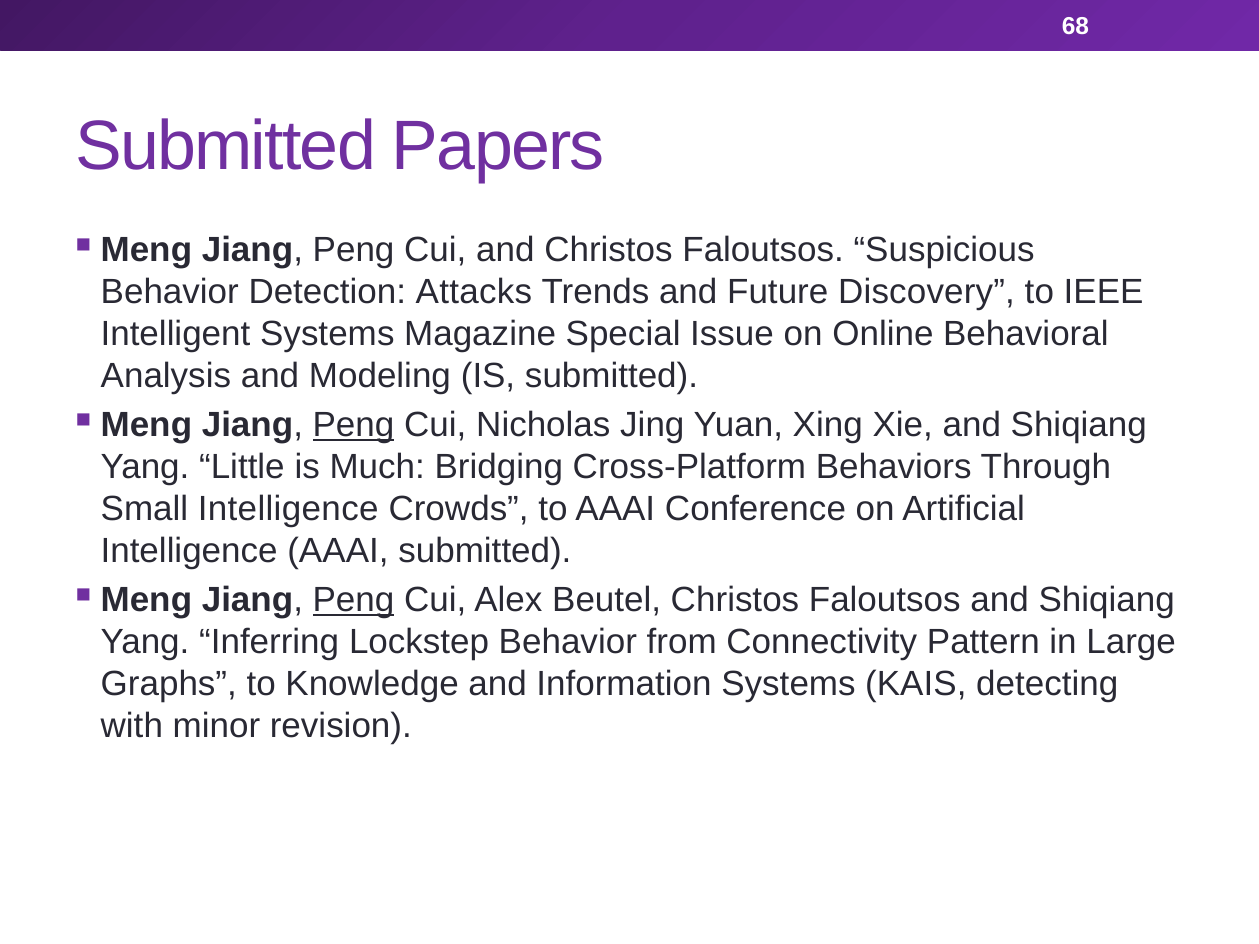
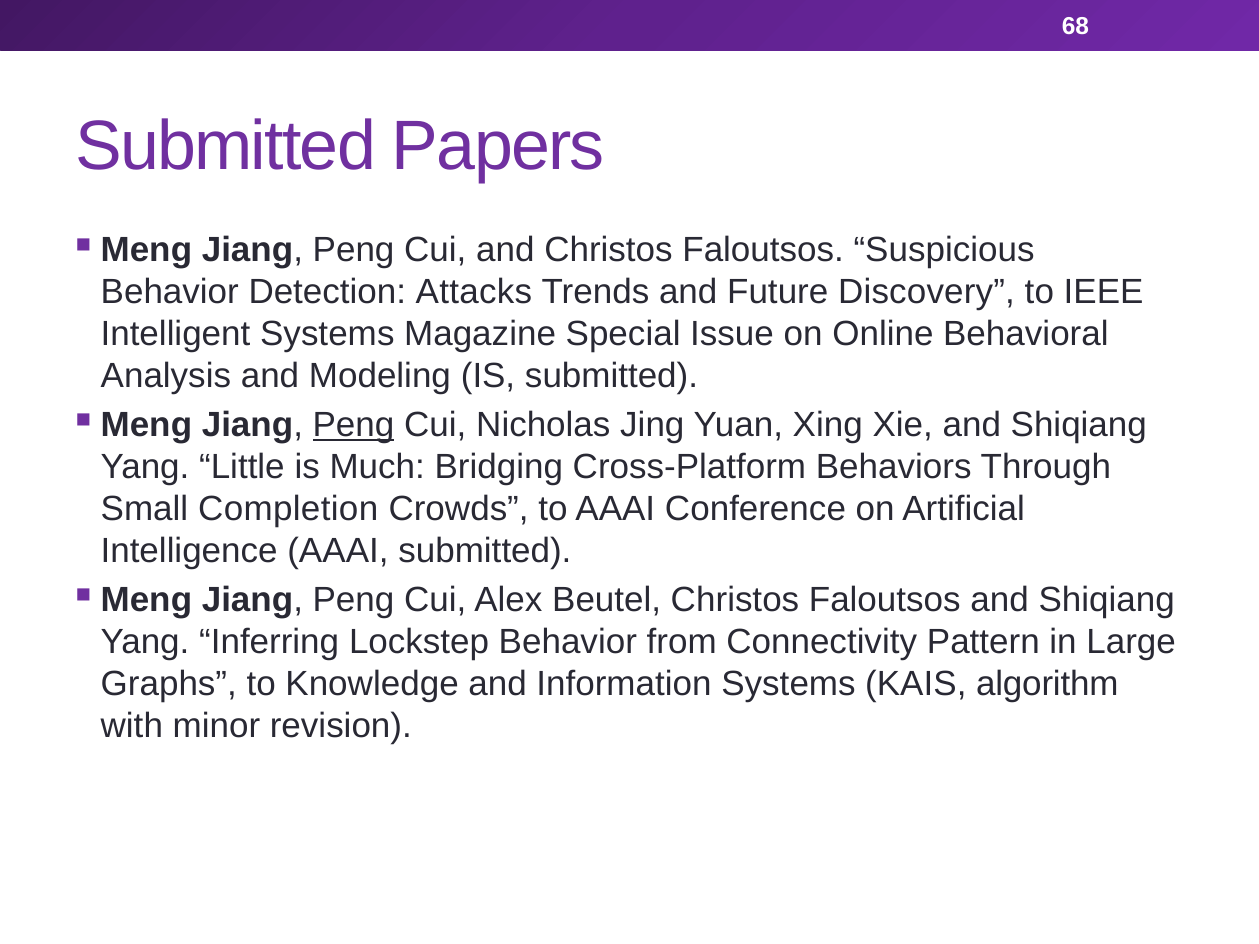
Small Intelligence: Intelligence -> Completion (288, 509)
Peng underline: present -> none (353, 600)
detecting: detecting -> algorithm (1047, 684)
